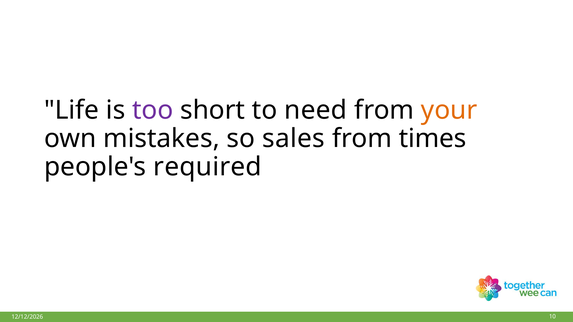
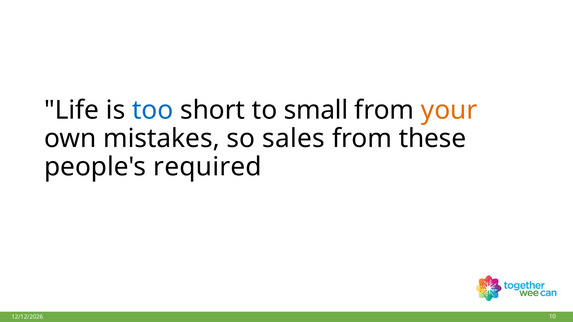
too colour: purple -> blue (153, 110)
need: need -> small (316, 110)
times: times -> these (433, 139)
